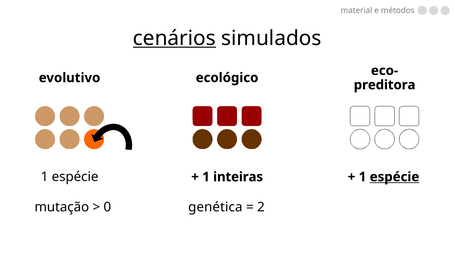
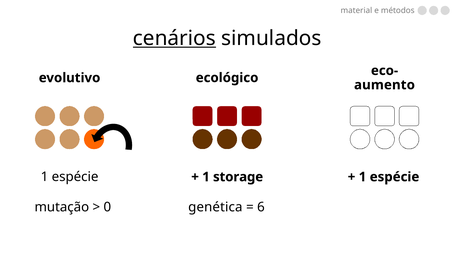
preditora: preditora -> aumento (384, 85)
inteiras: inteiras -> storage (238, 177)
espécie underline: present -> none (395, 177)
2: 2 -> 6 (261, 207)
